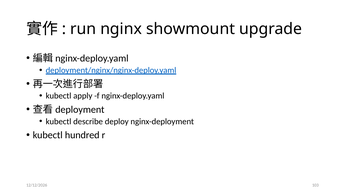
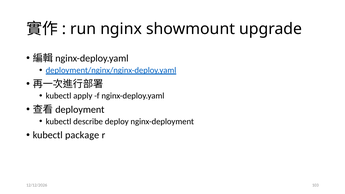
hundred: hundred -> package (82, 135)
